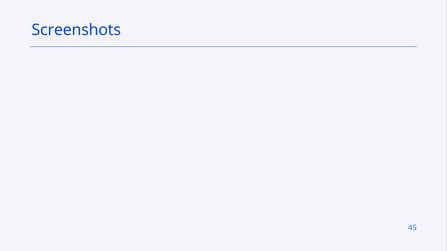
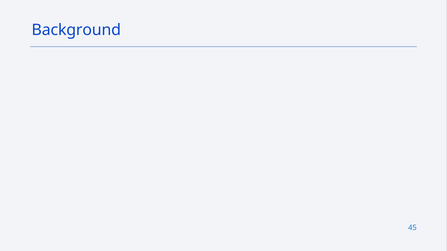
Screenshots: Screenshots -> Background (76, 30)
